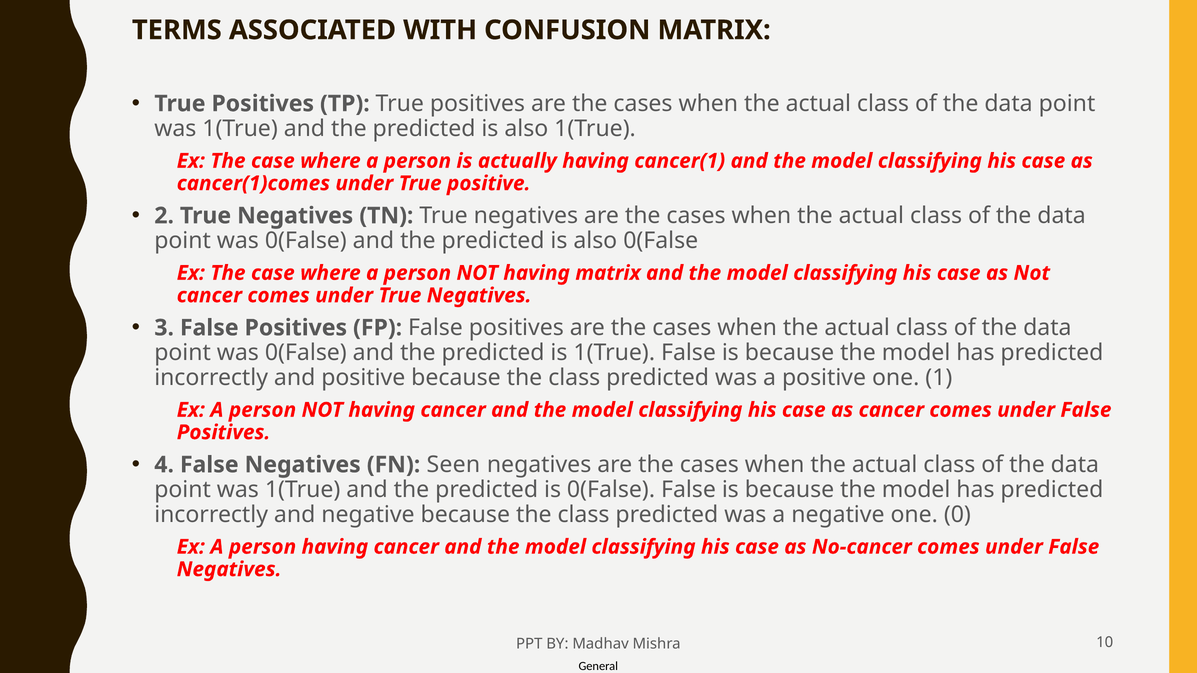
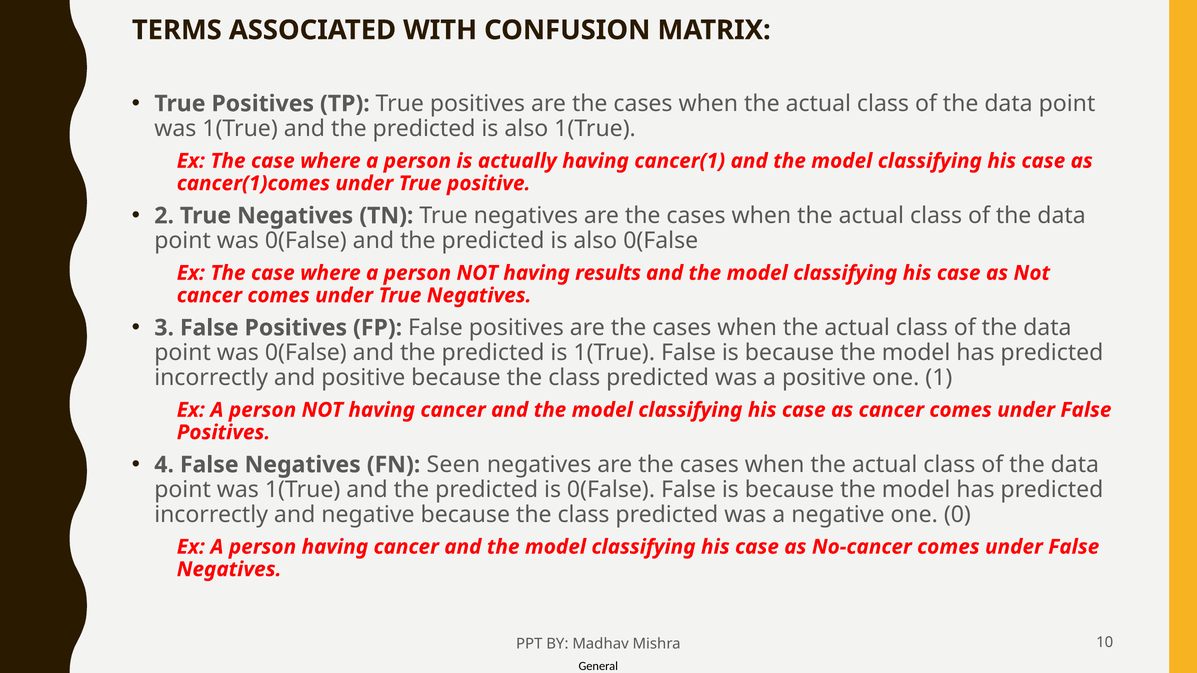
having matrix: matrix -> results (608, 273)
